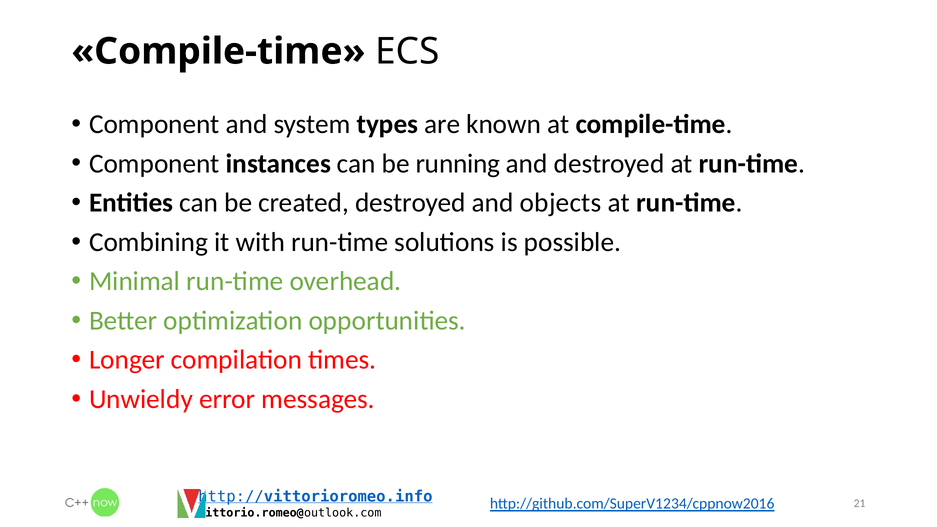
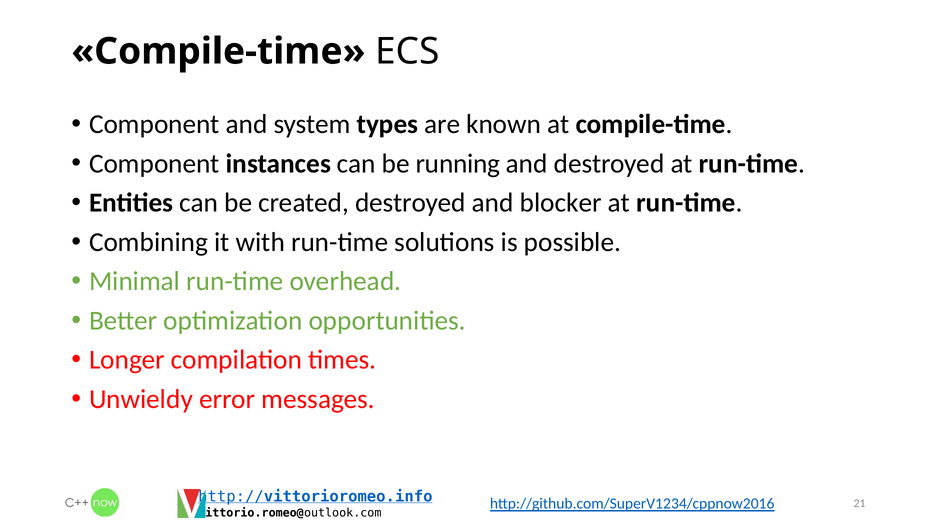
objects: objects -> blocker (561, 203)
